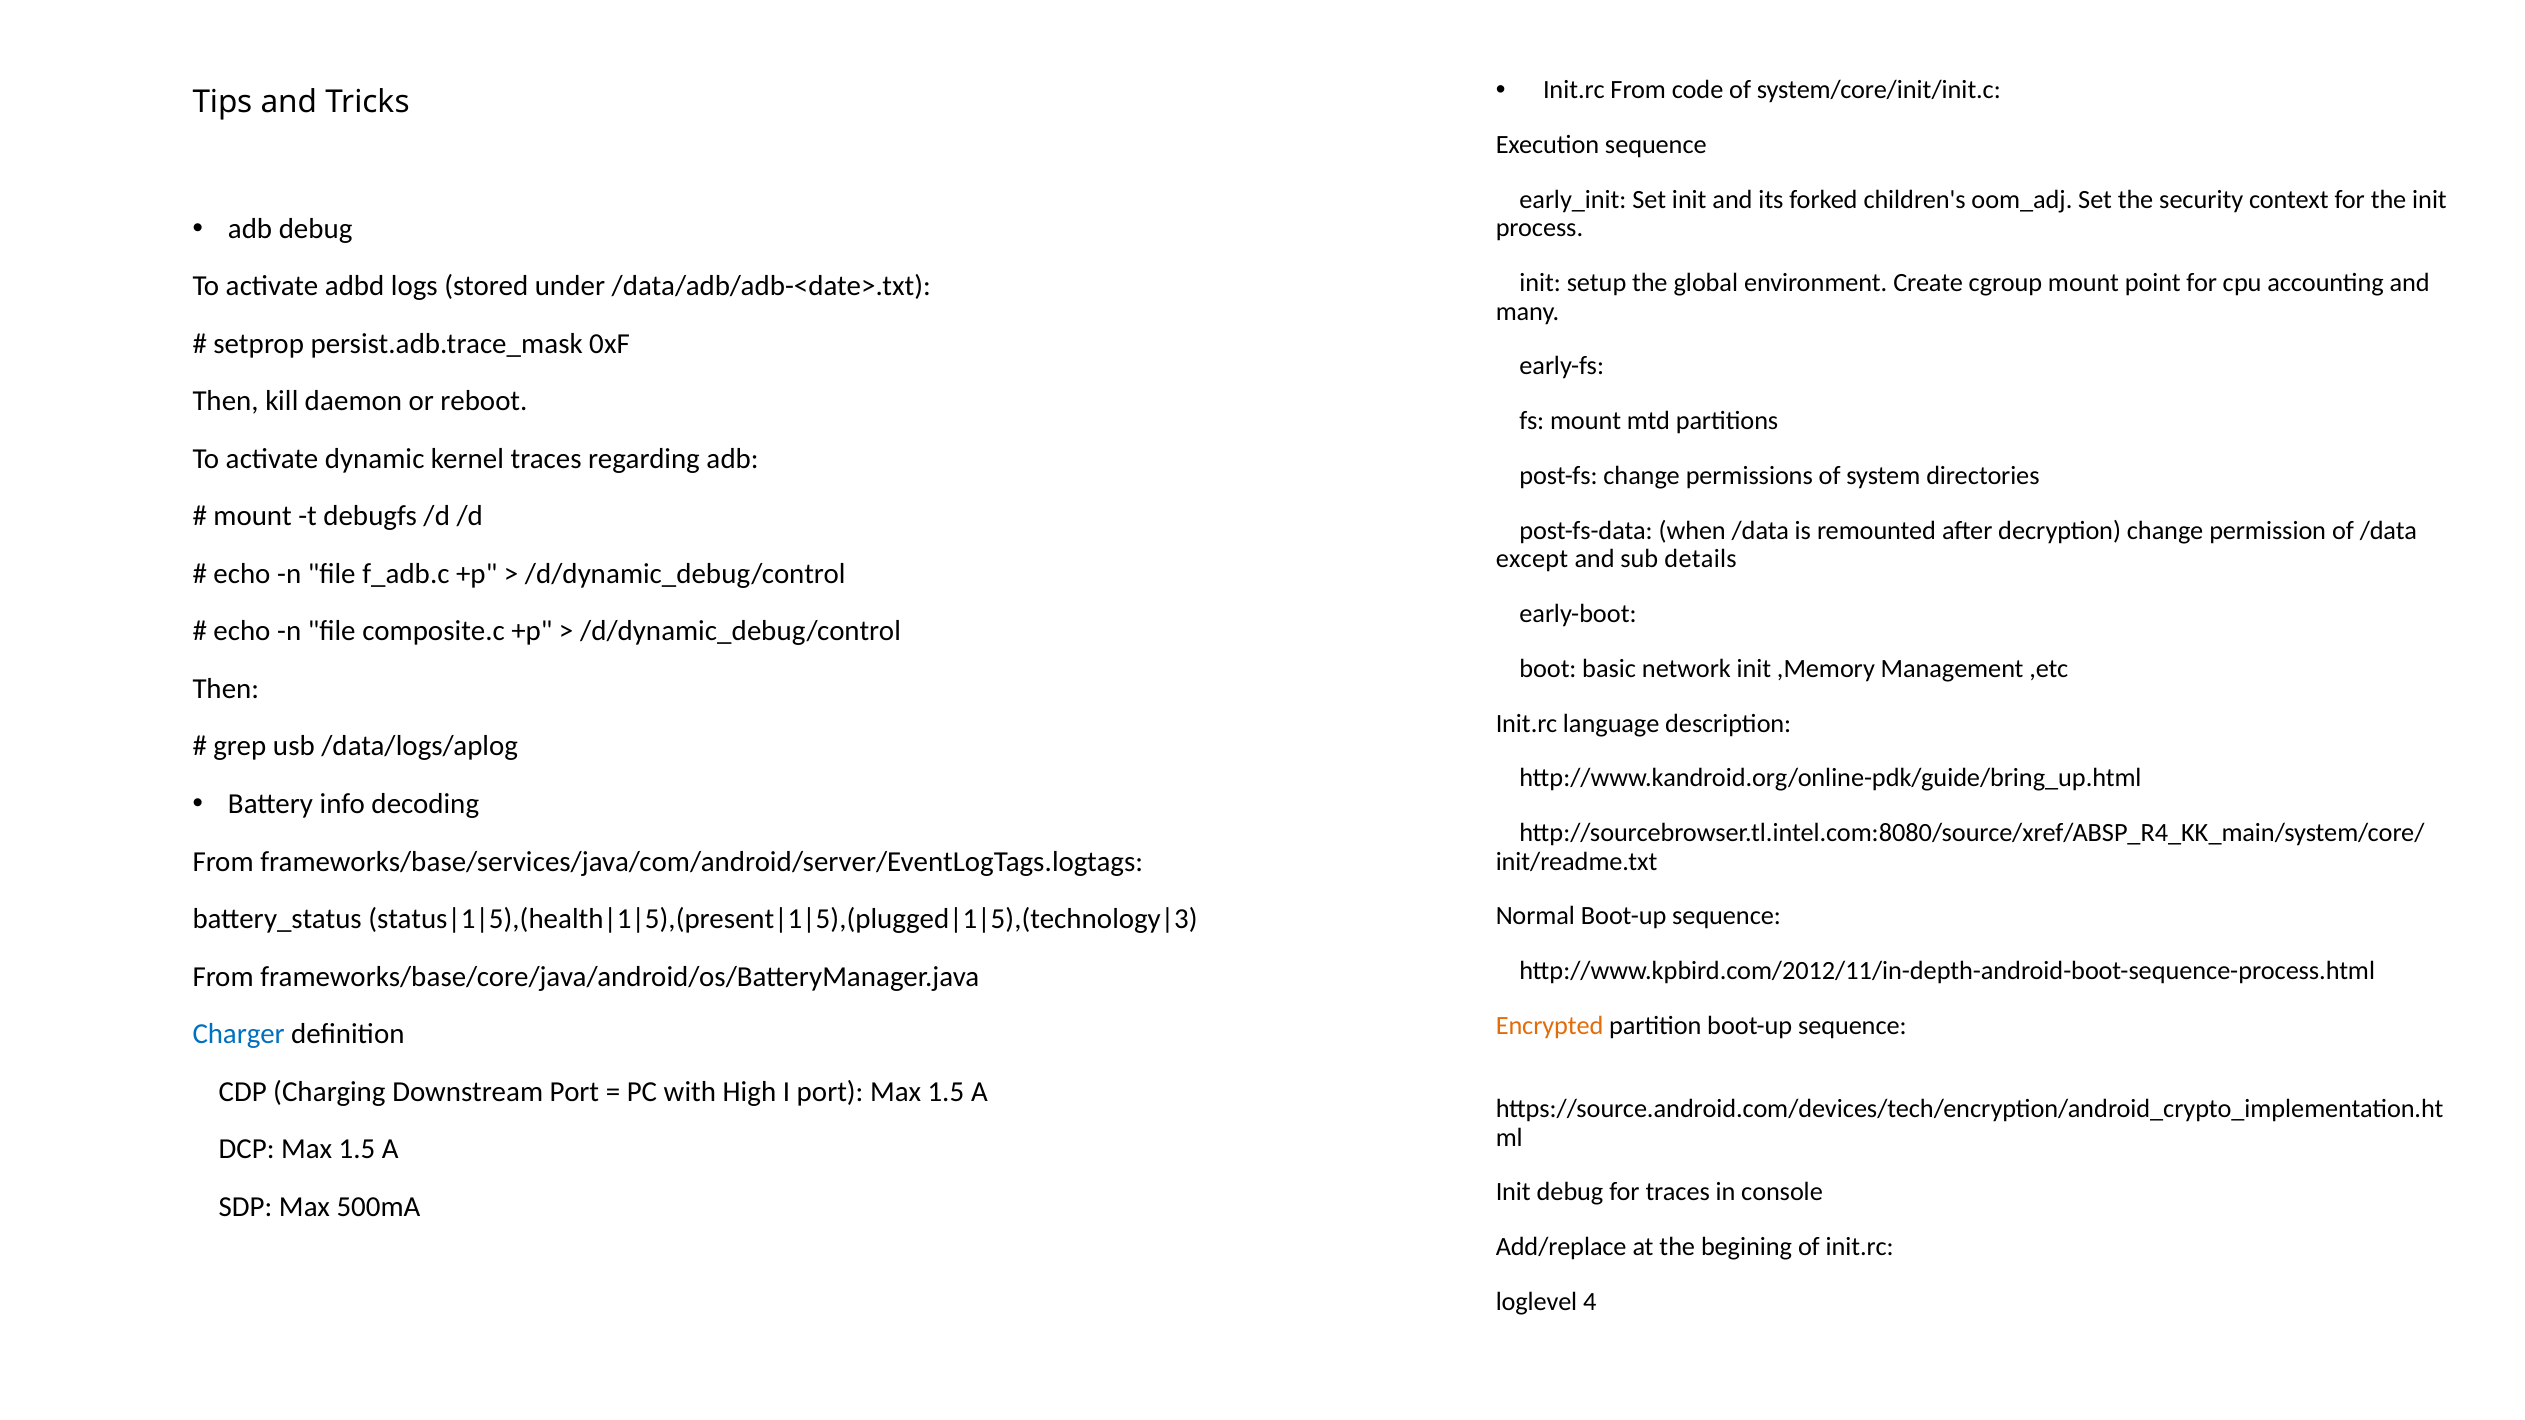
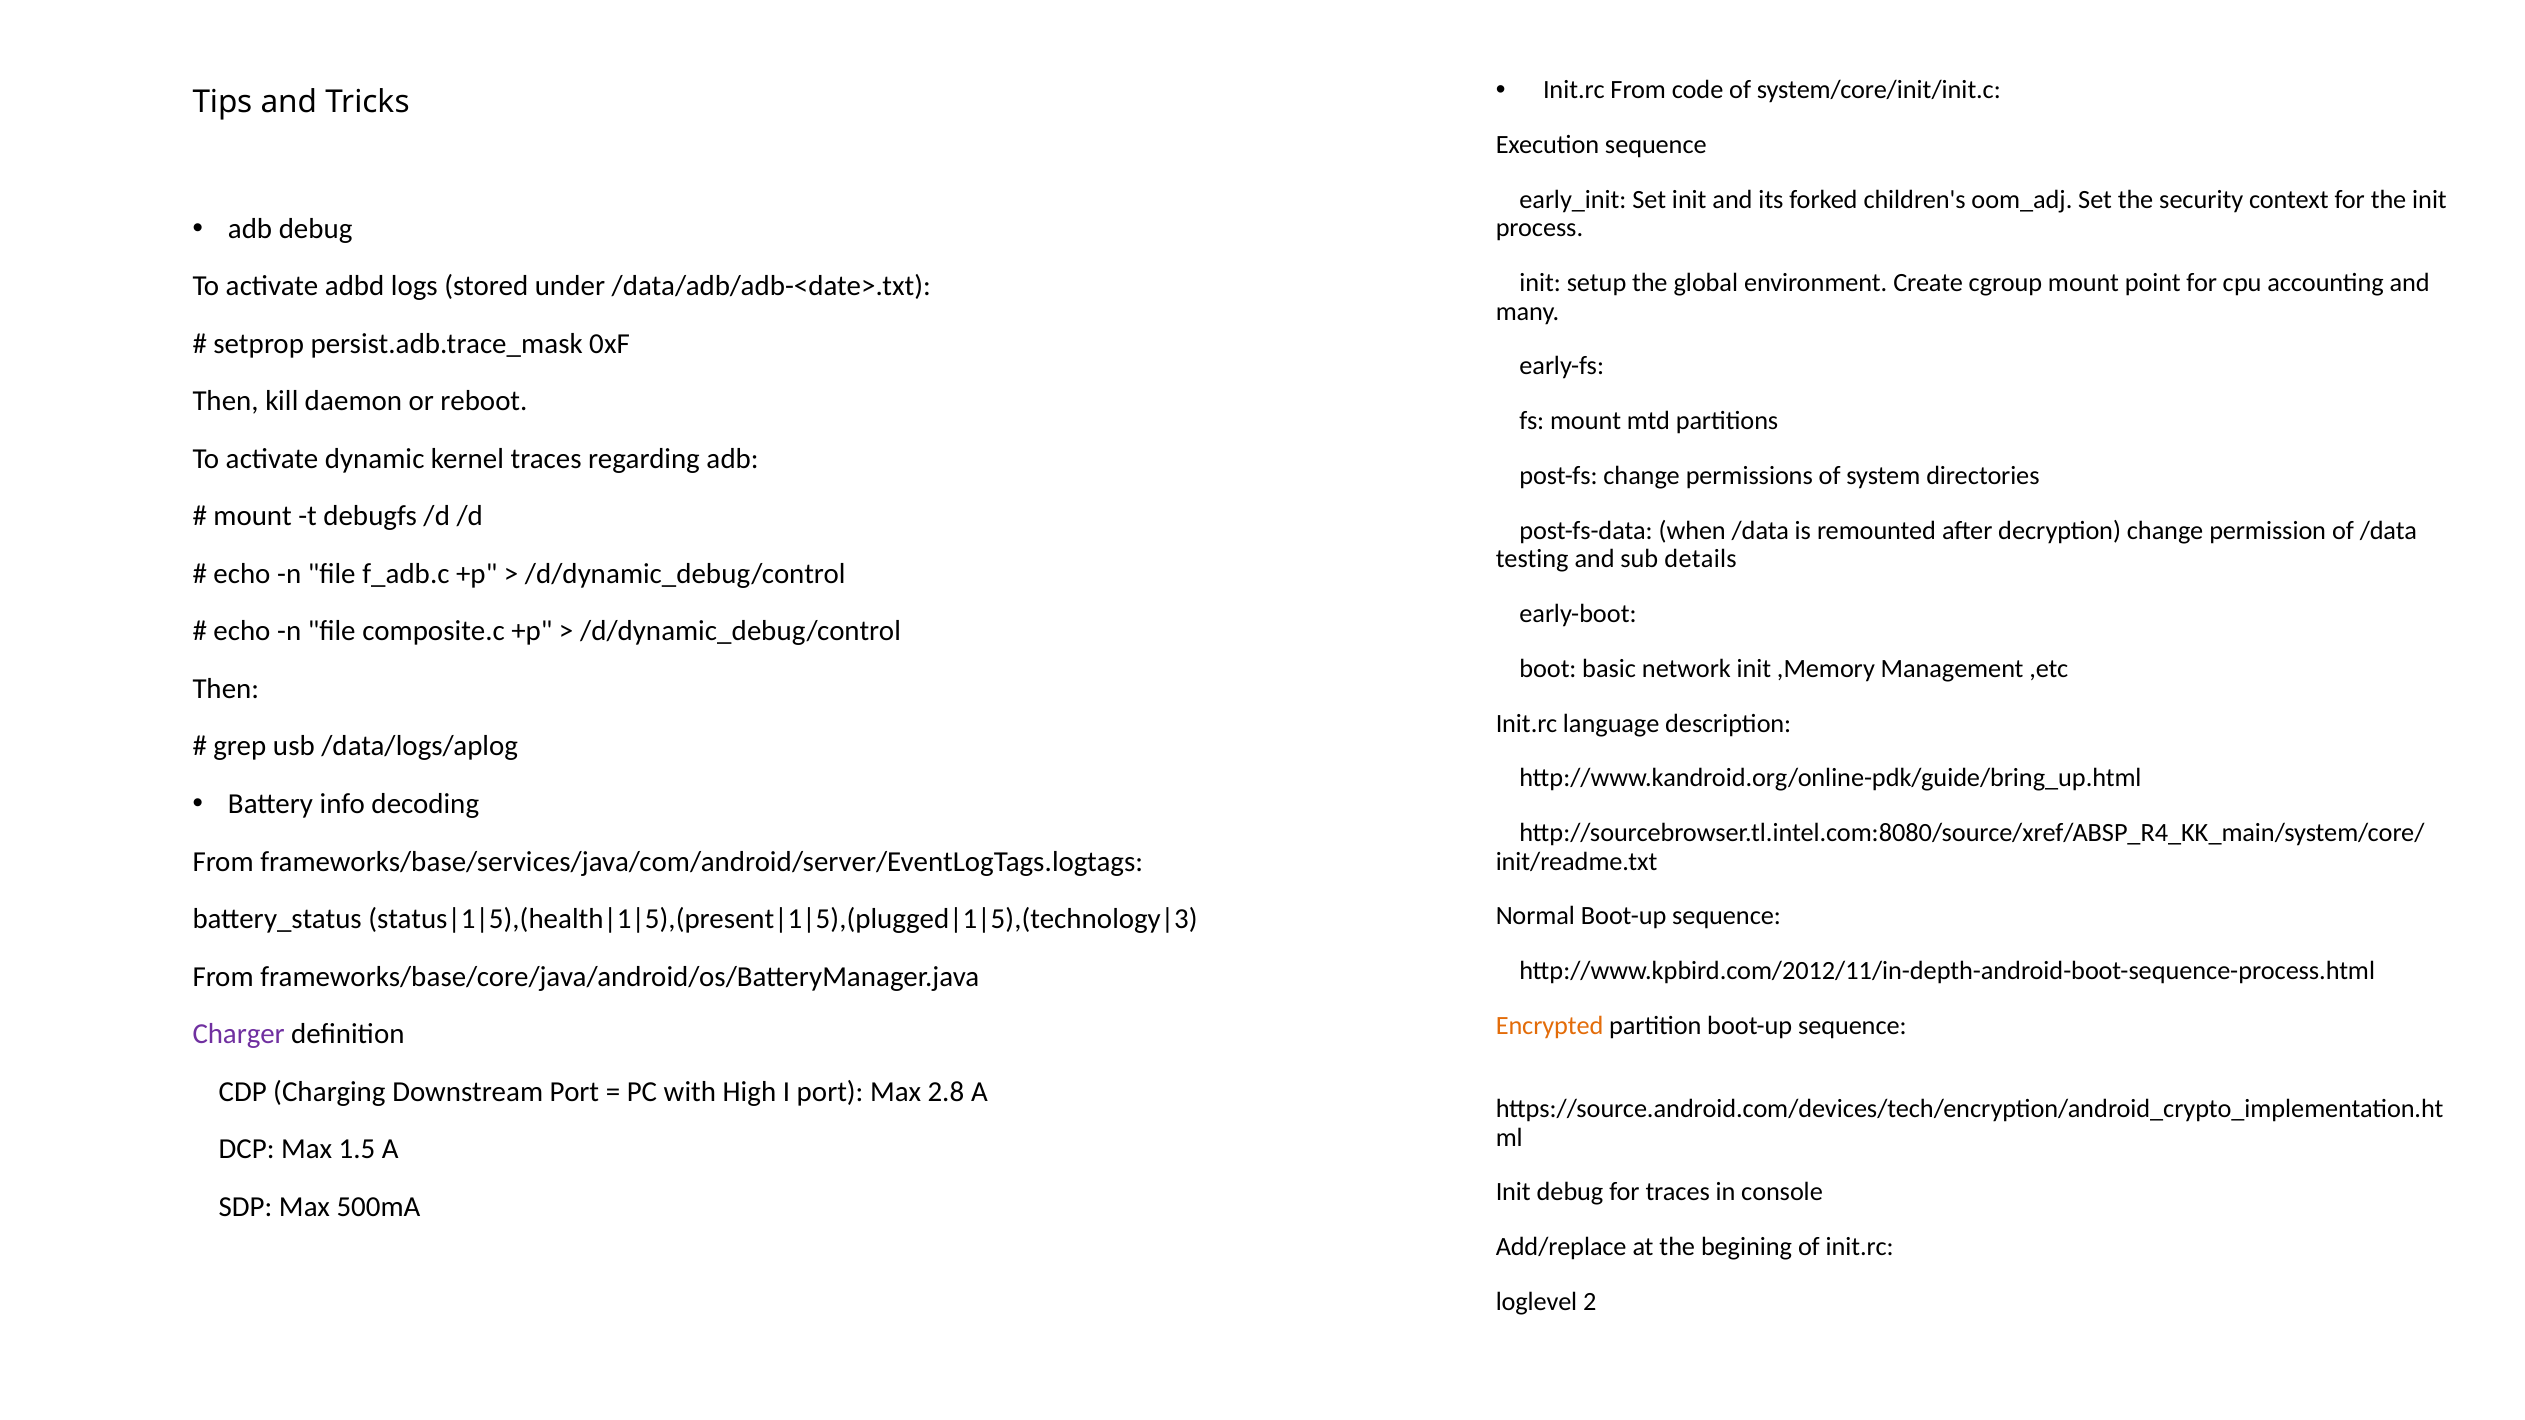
except: except -> testing (1532, 559)
Charger colour: blue -> purple (239, 1034)
port Max 1.5: 1.5 -> 2.8 (946, 1092)
4: 4 -> 2 (1590, 1302)
